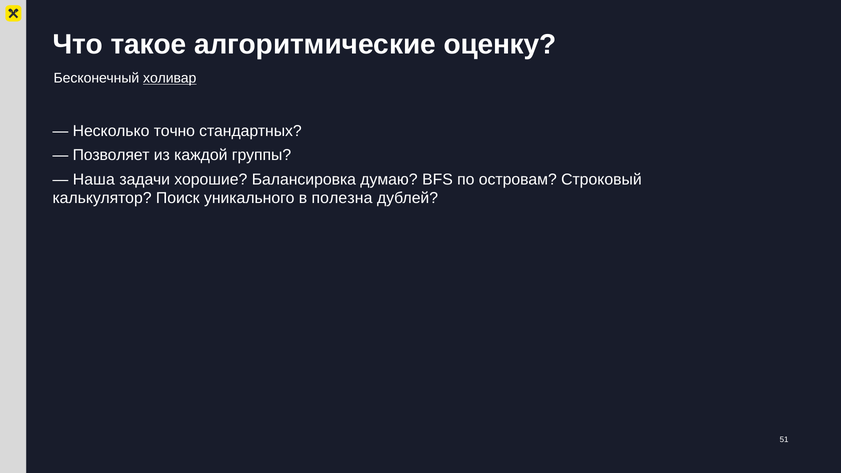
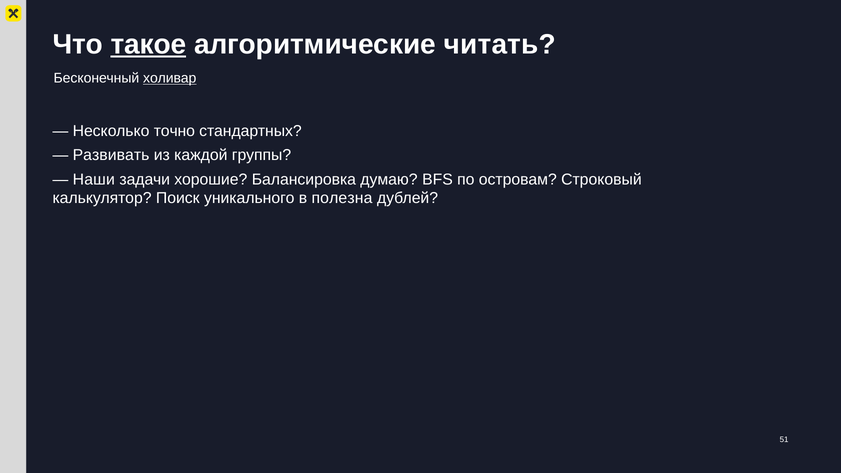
такое underline: none -> present (148, 44)
оценку: оценку -> читать (500, 44)
Позволяет: Позволяет -> Развивать (111, 155)
Наша: Наша -> Наши (94, 179)
